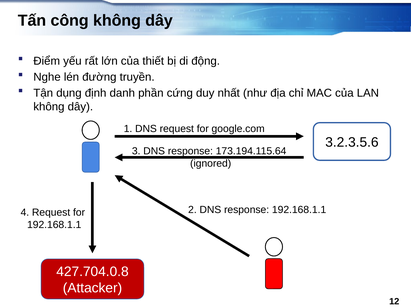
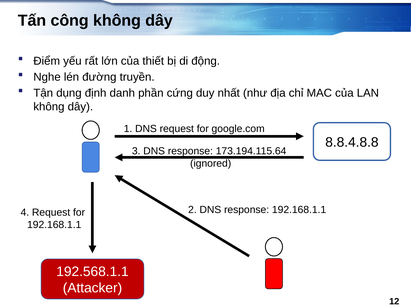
3.2.3.5.6: 3.2.3.5.6 -> 8.8.4.8.8 (352, 143)
427.704.0.8: 427.704.0.8 -> 192.568.1.1 (92, 272)
